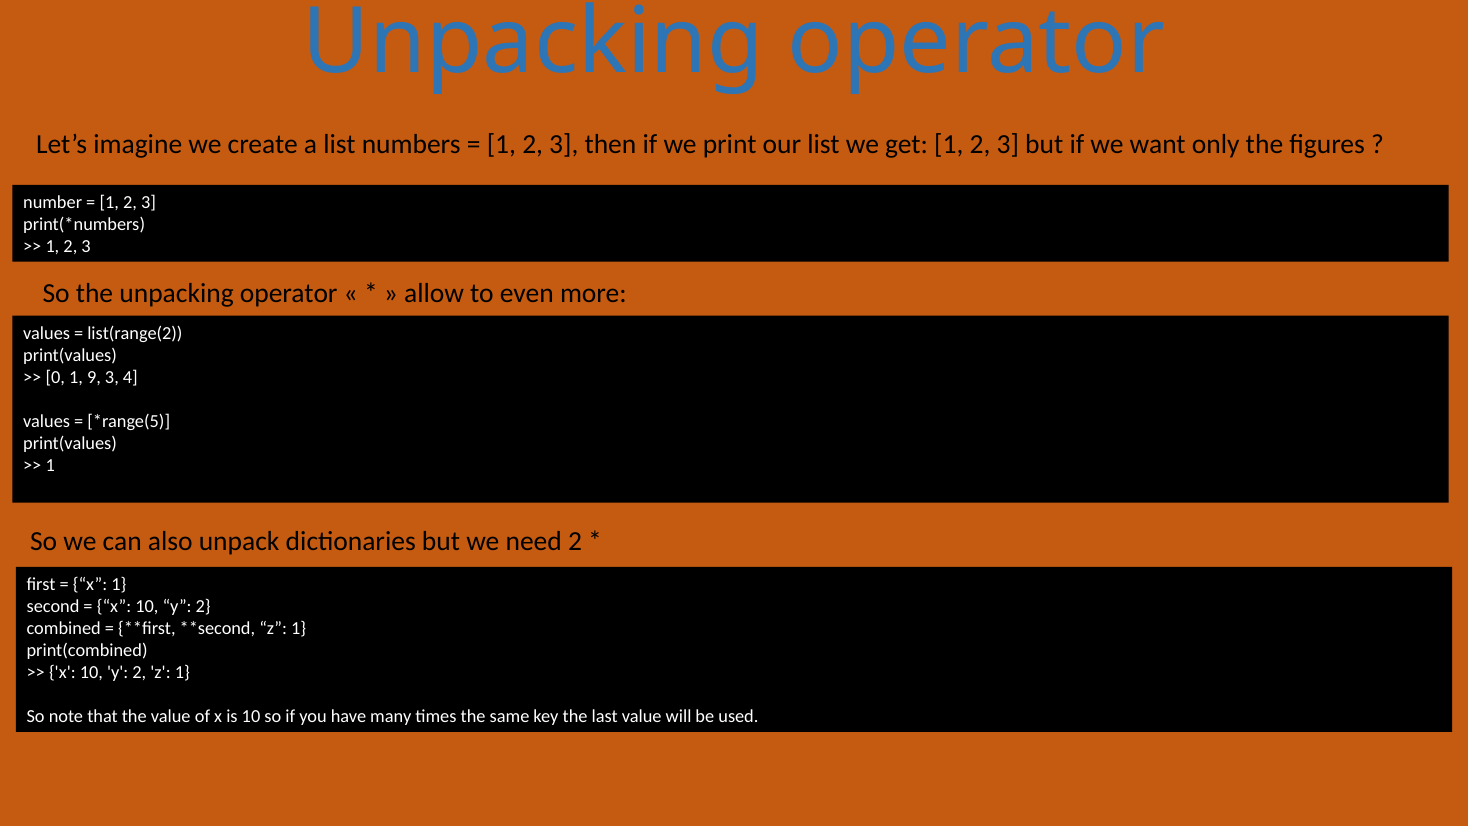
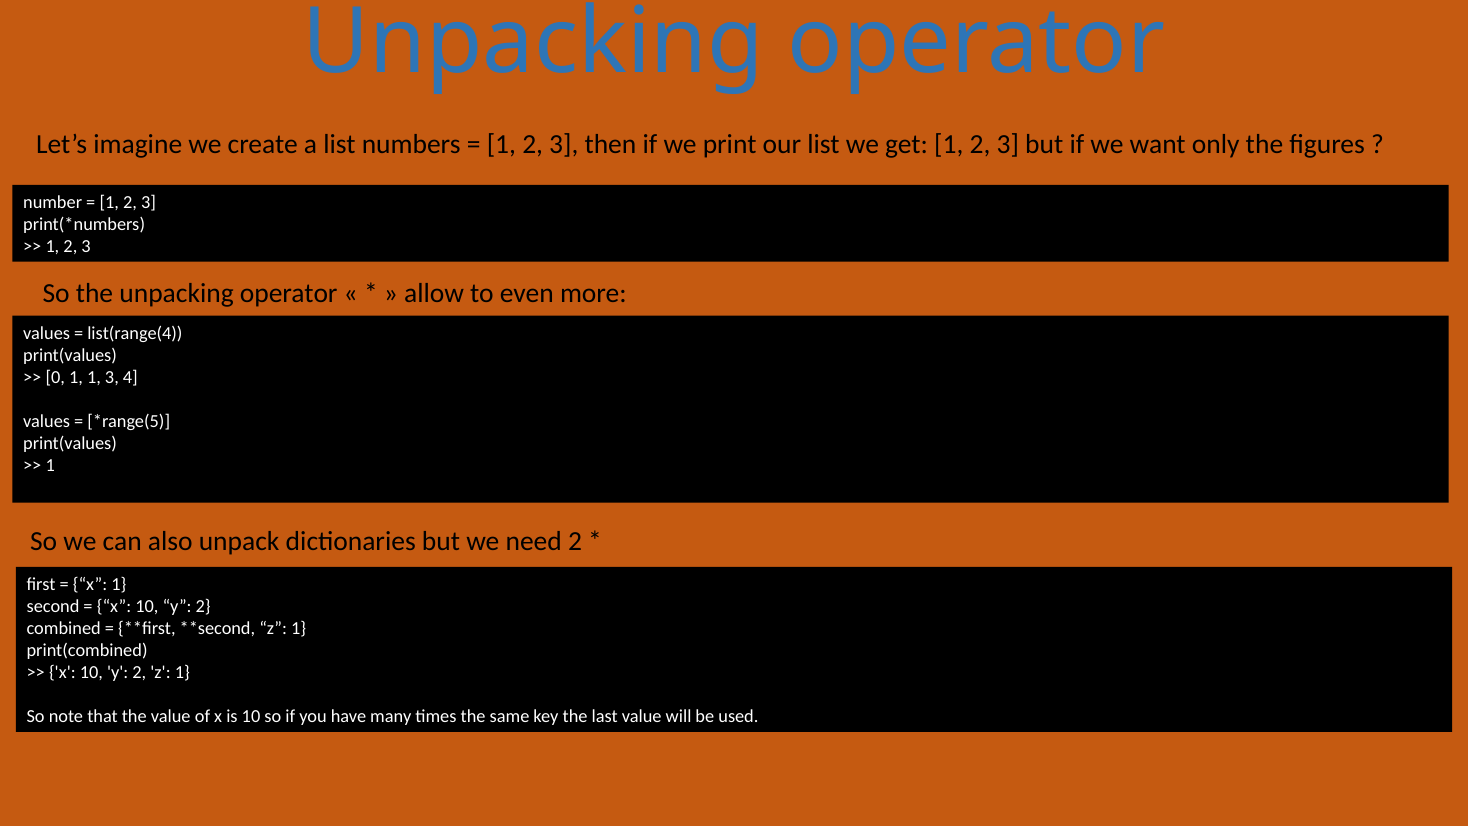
list(range(2: list(range(2 -> list(range(4 (135, 333)
1 9: 9 -> 1 (94, 377)
